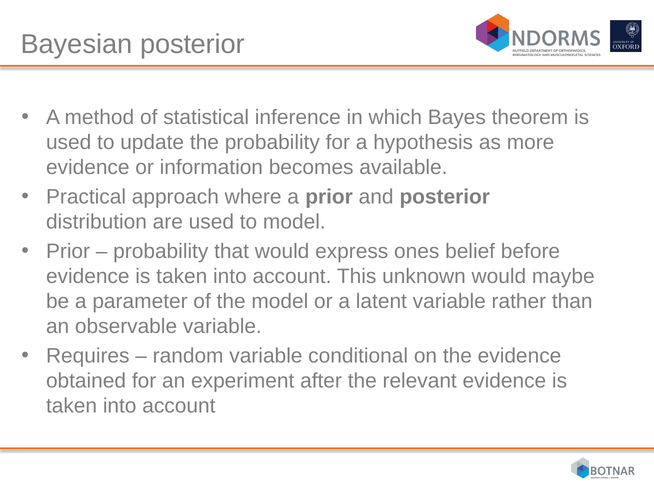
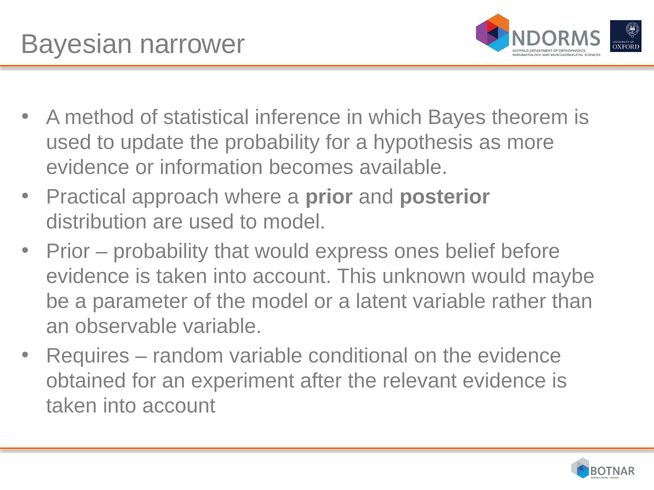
Bayesian posterior: posterior -> narrower (192, 44)
